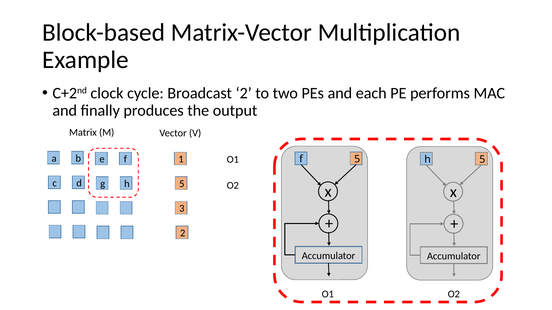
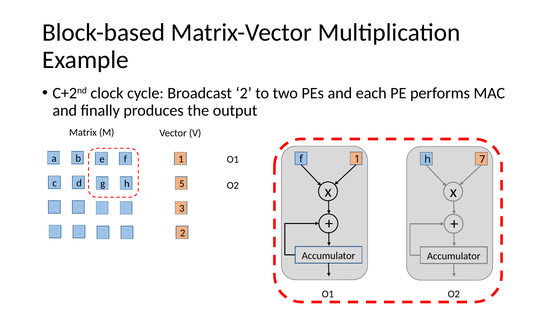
f 5: 5 -> 1 (357, 159)
h 5: 5 -> 7 (482, 160)
